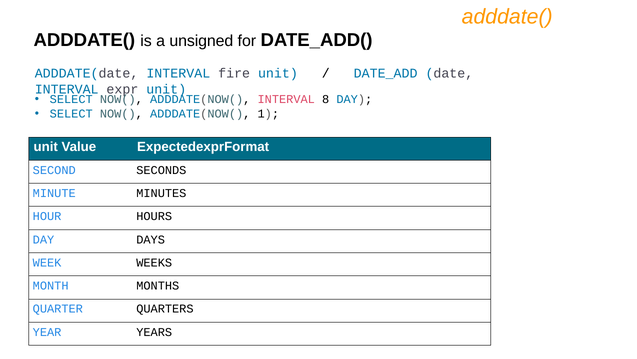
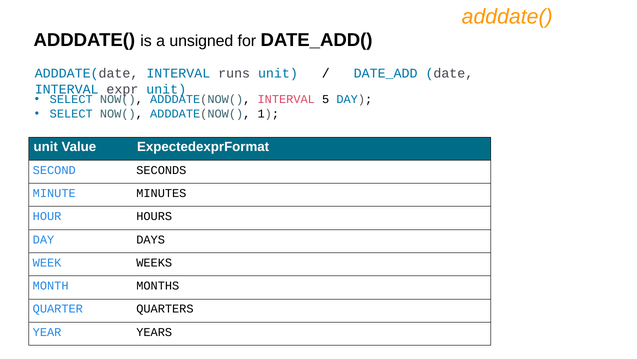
fire: fire -> runs (234, 73)
8: 8 -> 5 (326, 99)
